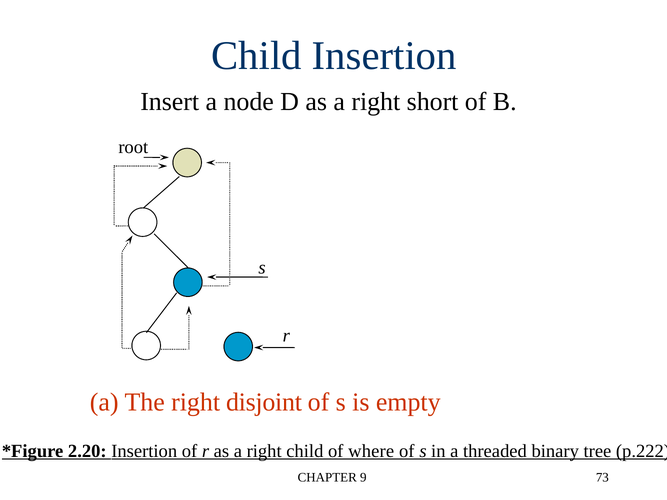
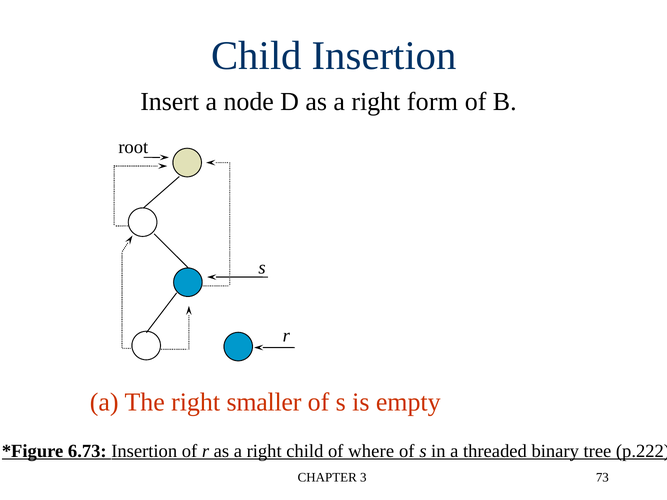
short: short -> form (432, 102)
disjoint: disjoint -> smaller (264, 402)
2.20: 2.20 -> 6.73 (87, 451)
9: 9 -> 3 (363, 478)
